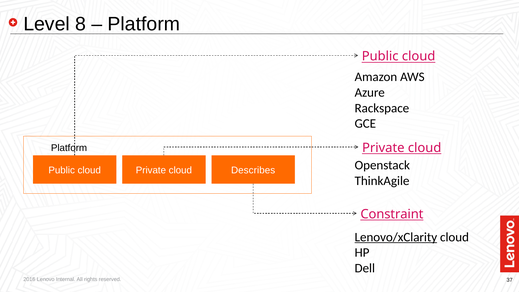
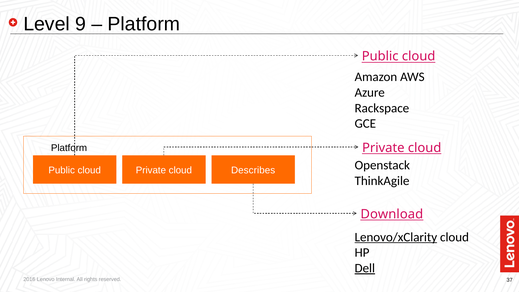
8: 8 -> 9 (81, 24)
Constraint: Constraint -> Download (392, 214)
Dell underline: none -> present (365, 268)
